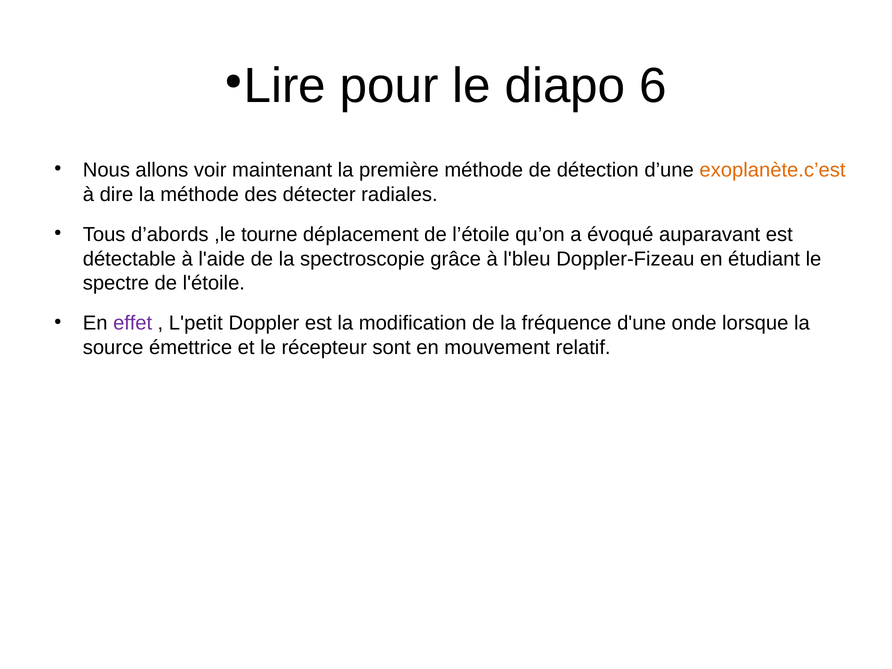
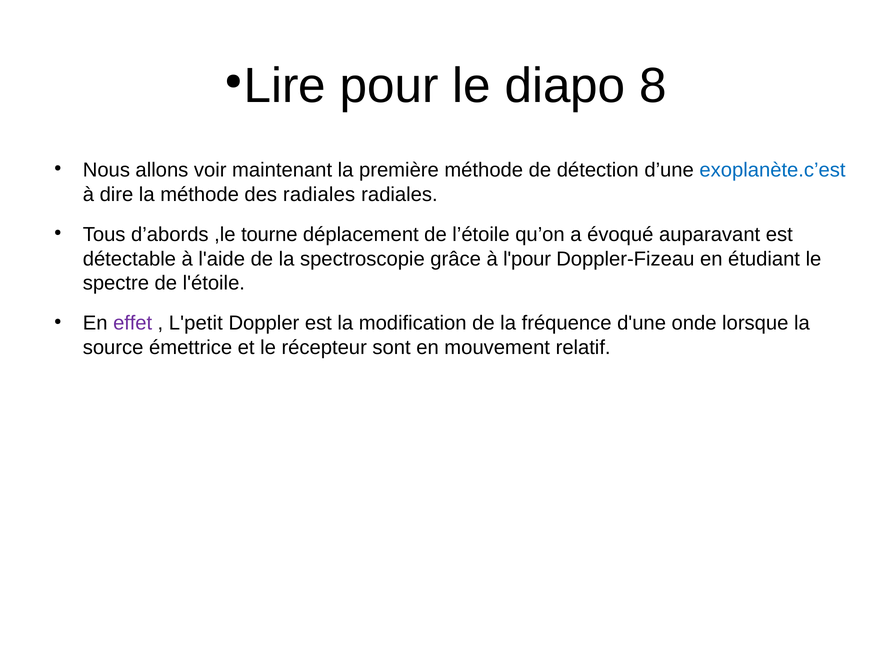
6: 6 -> 8 (653, 86)
exoplanète.c’est colour: orange -> blue (772, 170)
des détecter: détecter -> radiales (319, 194)
l'bleu: l'bleu -> l'pour (527, 259)
